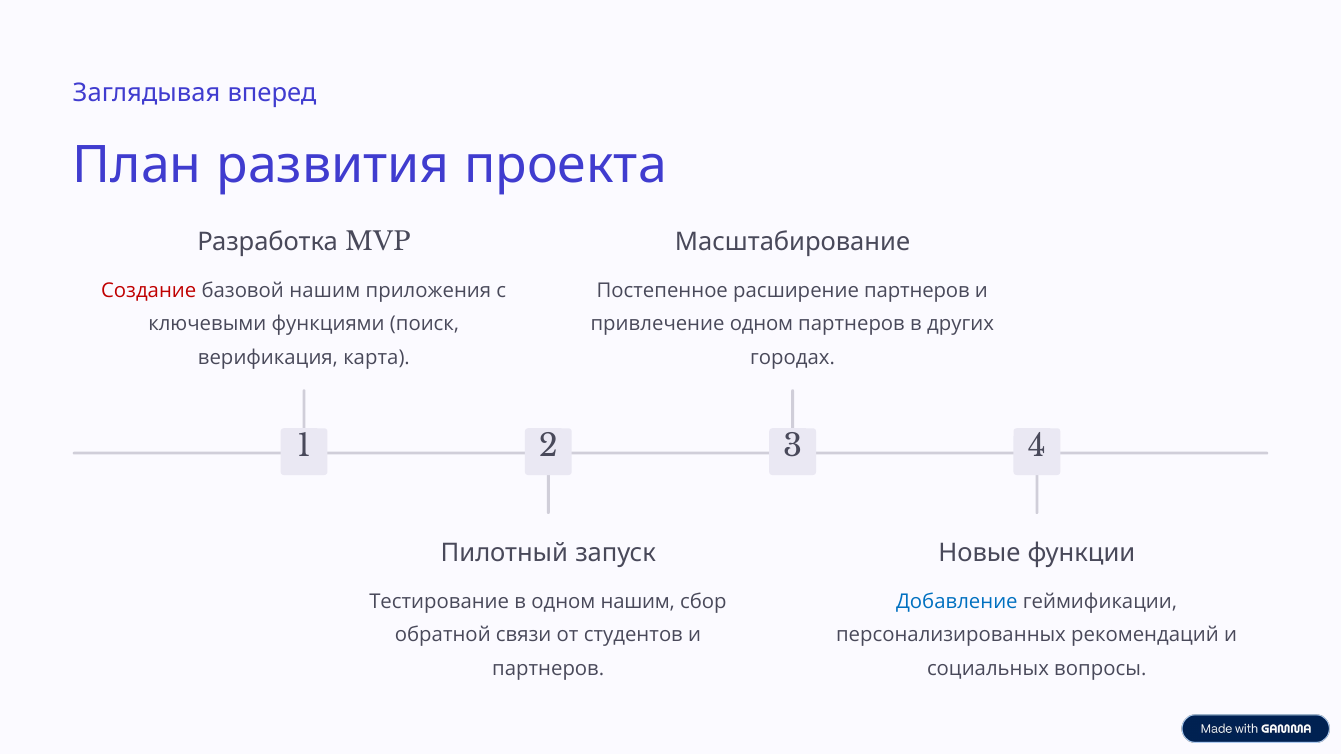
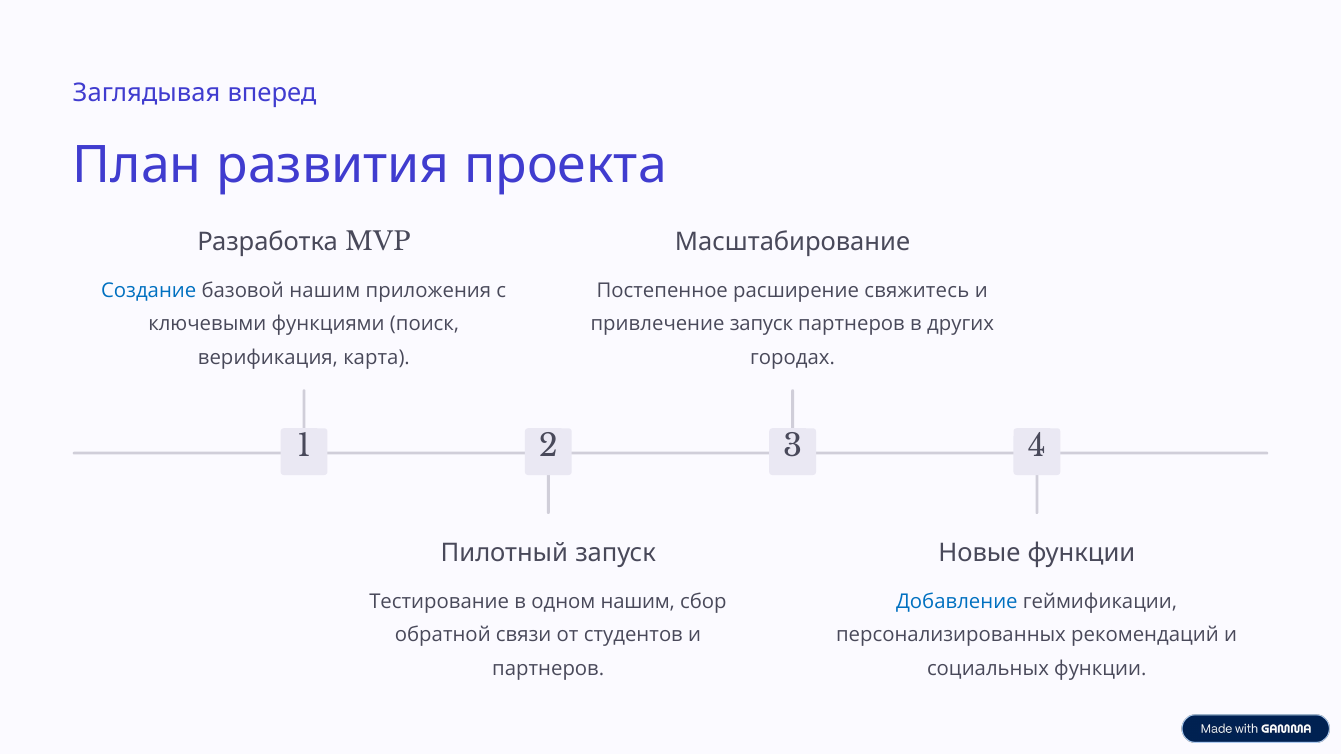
Создание colour: red -> blue (149, 291)
расширение партнеров: партнеров -> свяжитесь (917, 291)
привлечение одном: одном -> запуск (761, 324)
социальных вопросы: вопросы -> функции (1100, 669)
